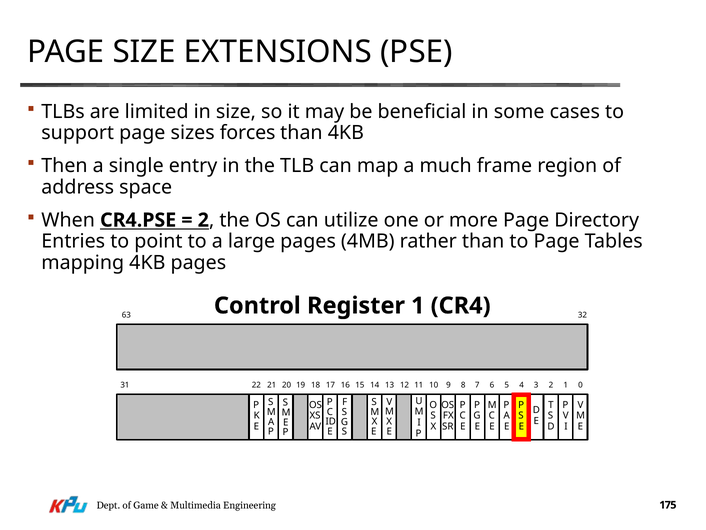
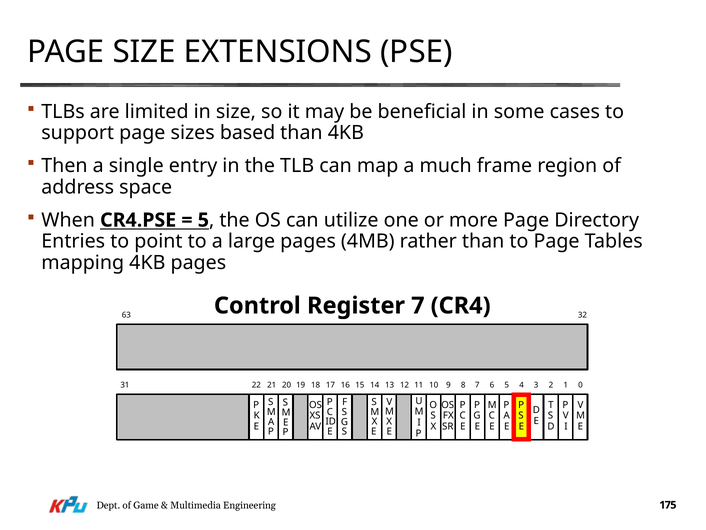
forces: forces -> based (248, 133)
2: 2 -> 5 (203, 220)
Register 1: 1 -> 7 (418, 305)
